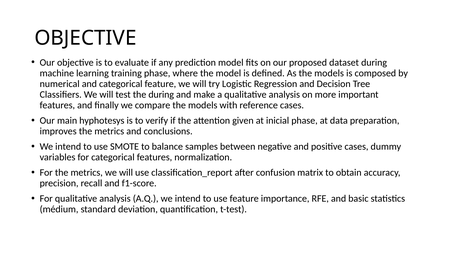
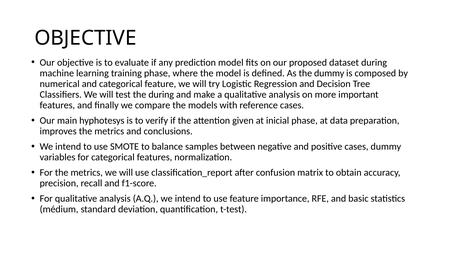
As the models: models -> dummy (329, 73)
